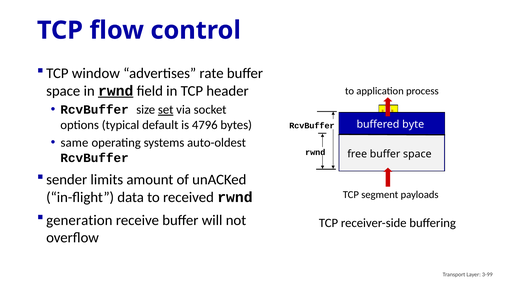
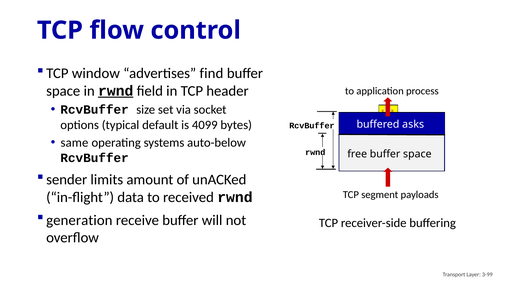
rate: rate -> find (211, 73)
set underline: present -> none (166, 110)
4796: 4796 -> 4099 (205, 125)
byte: byte -> asks (413, 125)
auto-oldest: auto-oldest -> auto-below (217, 143)
